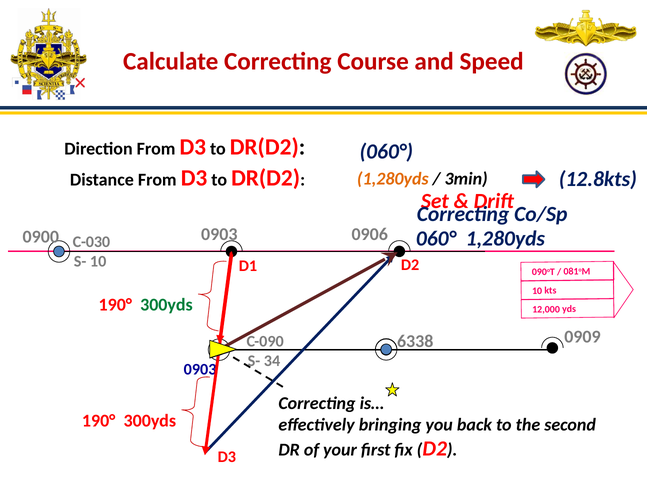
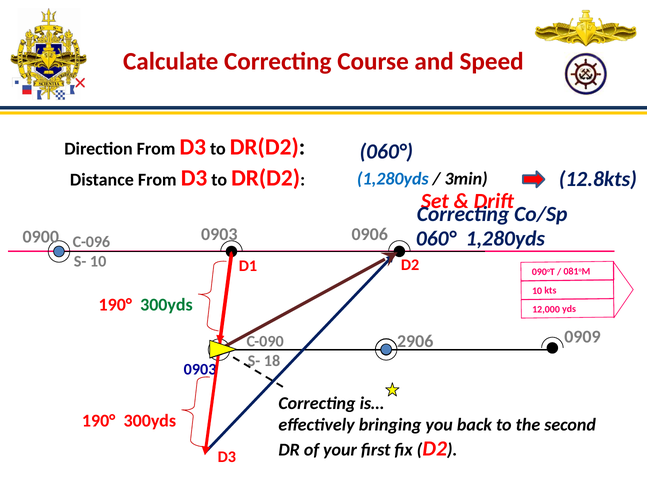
1,280yds colour: orange -> blue (393, 179)
C-030: C-030 -> C-096 (91, 242)
6338: 6338 -> 2906 (415, 341)
34: 34 -> 18 (272, 361)
